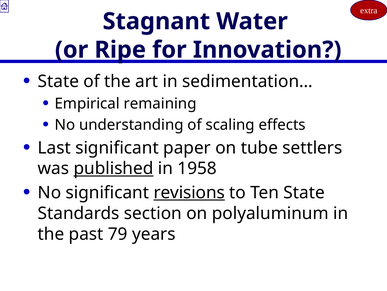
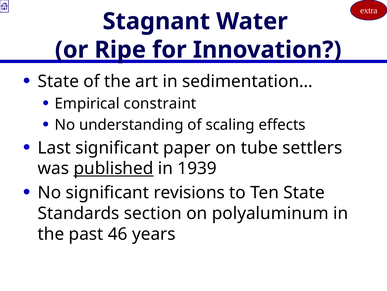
remaining: remaining -> constraint (160, 103)
1958: 1958 -> 1939 (197, 168)
revisions underline: present -> none (189, 192)
79: 79 -> 46 (118, 233)
